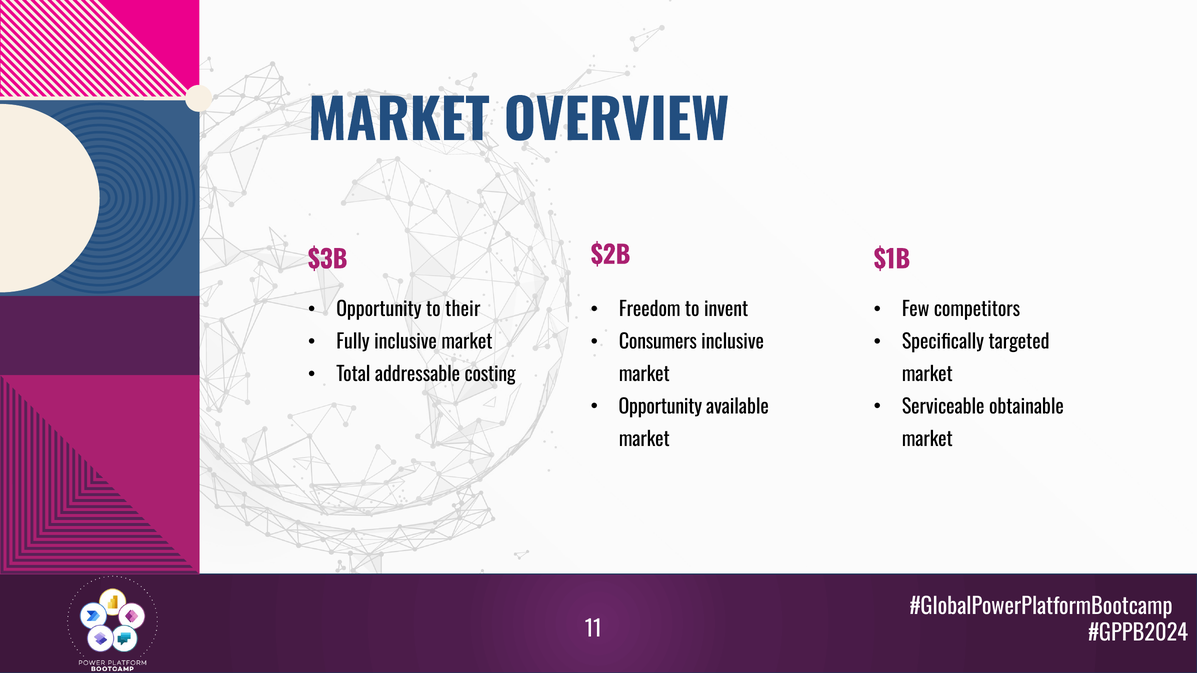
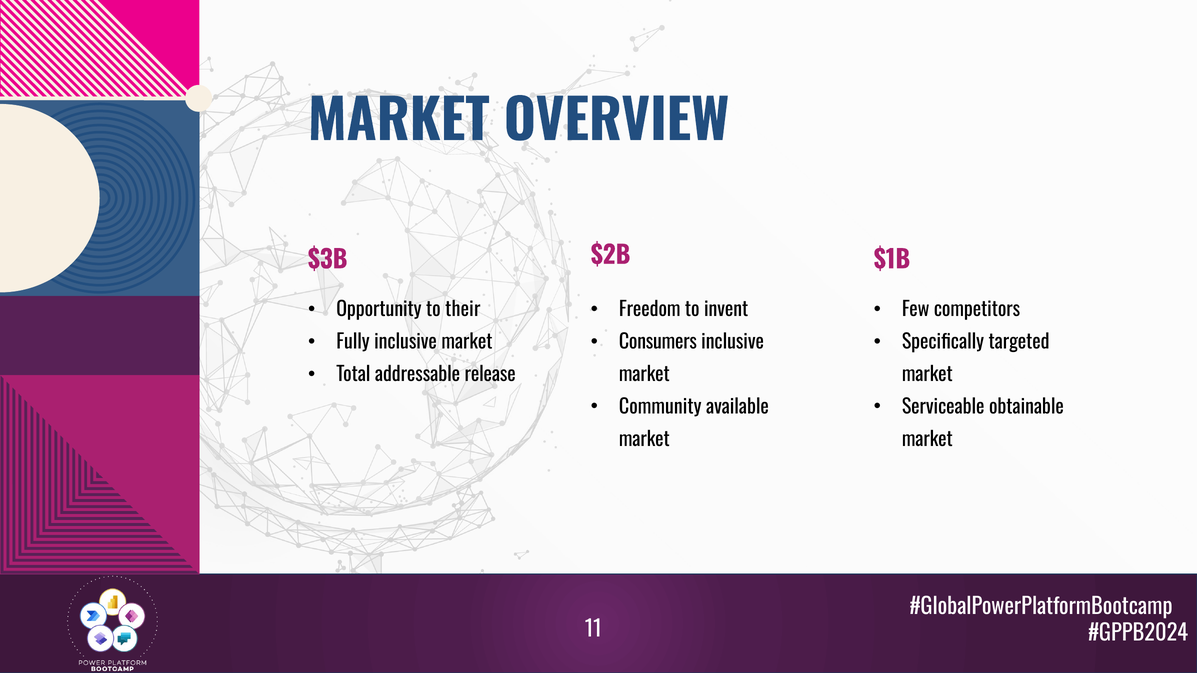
costing: costing -> release (490, 375)
Opportunity: Opportunity -> Community (660, 407)
